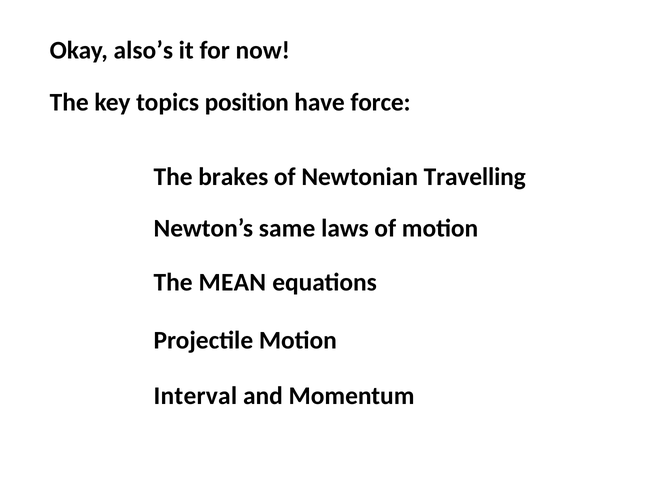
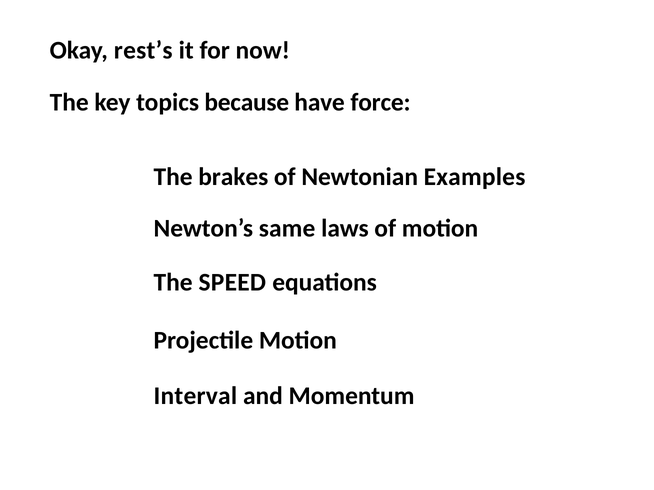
also’s: also’s -> rest’s (143, 51)
position: position -> because (247, 103)
Travelling: Travelling -> Examples (475, 177)
MEAN: MEAN -> SPEED (232, 283)
